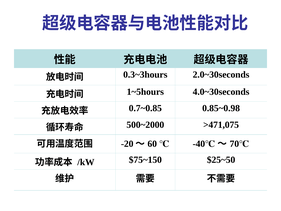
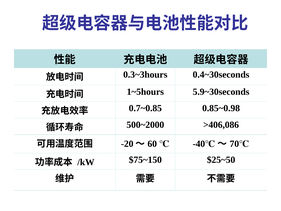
2.0~30seconds: 2.0~30seconds -> 0.4~30seconds (221, 74)
4.0~30seconds: 4.0~30seconds -> 5.9~30seconds (221, 92)
>471,075: >471,075 -> >406,086 (221, 125)
